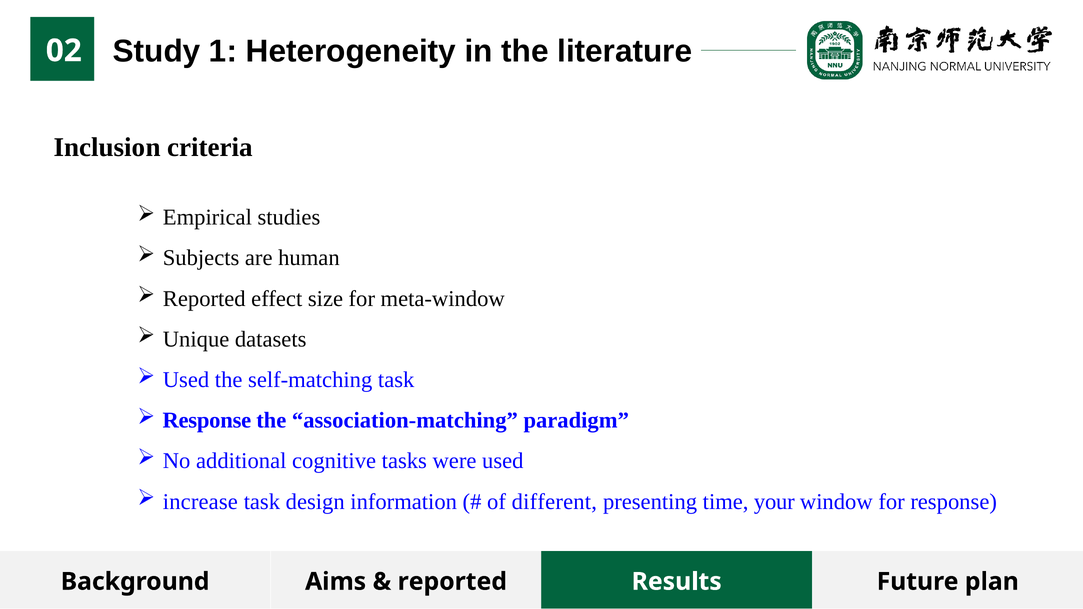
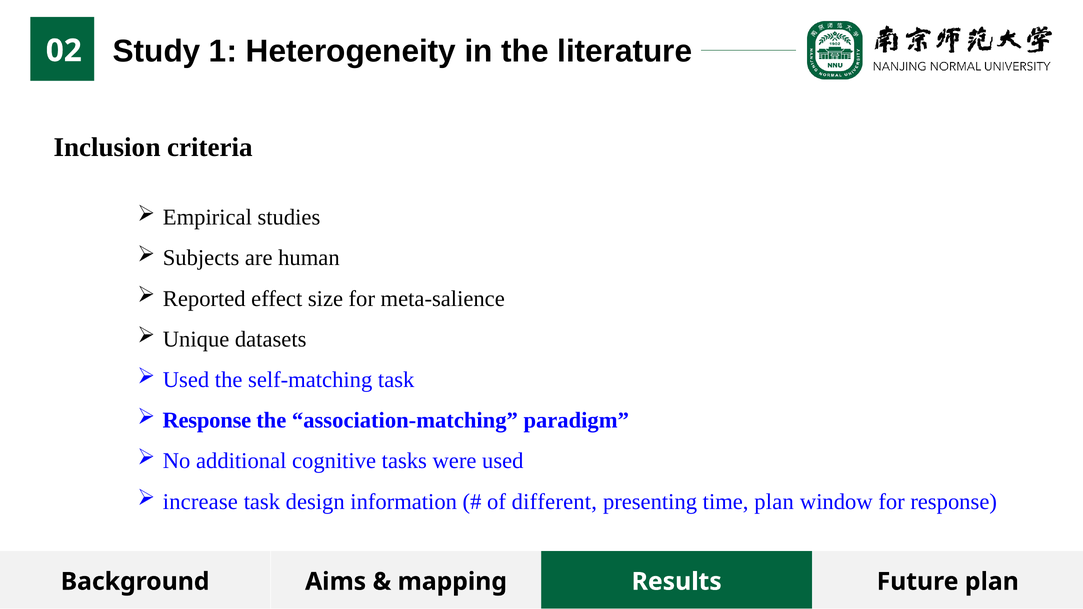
meta-window: meta-window -> meta-salience (443, 299)
time your: your -> plan (774, 502)
reported: reported -> mapping (452, 582)
